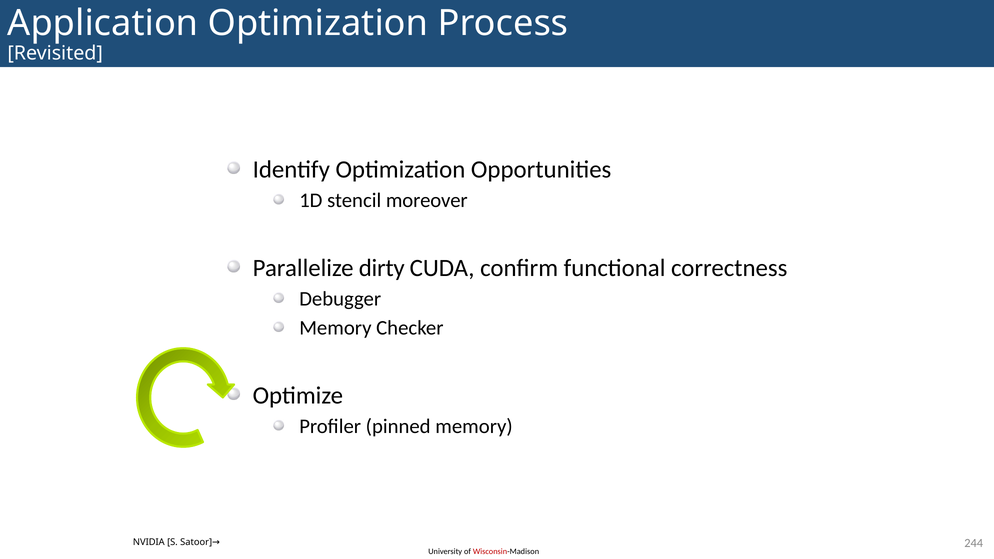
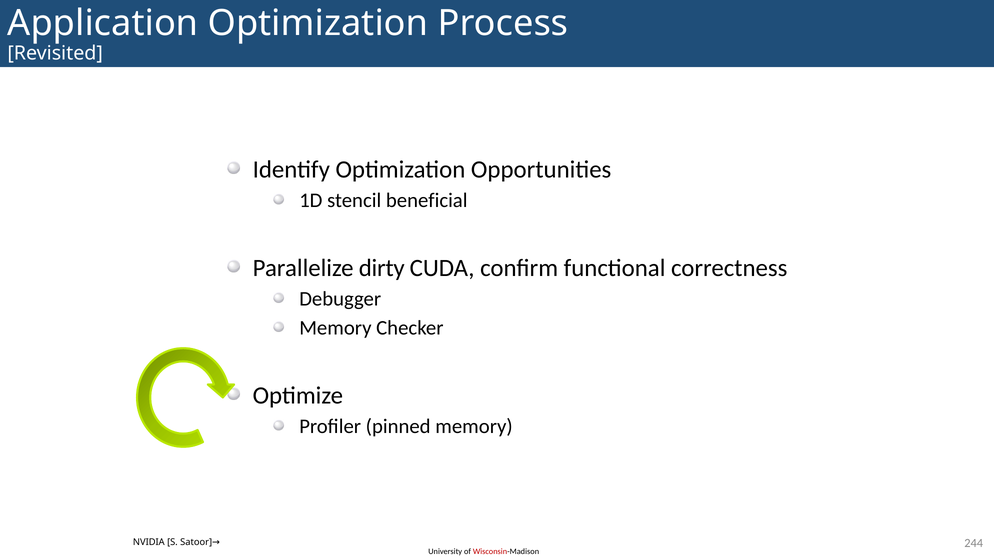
moreover: moreover -> beneficial (427, 201)
